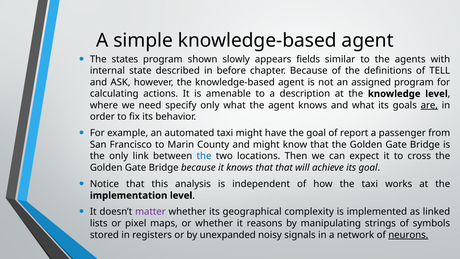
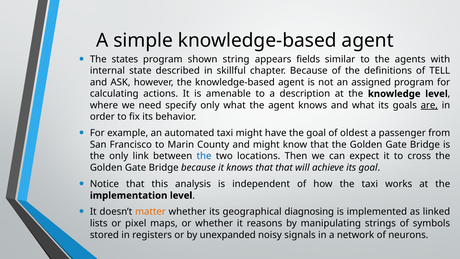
slowly: slowly -> string (236, 59)
before: before -> skillful (231, 71)
report: report -> oldest (354, 133)
matter colour: purple -> orange (150, 212)
complexity: complexity -> diagnosing (309, 212)
neurons underline: present -> none (408, 235)
